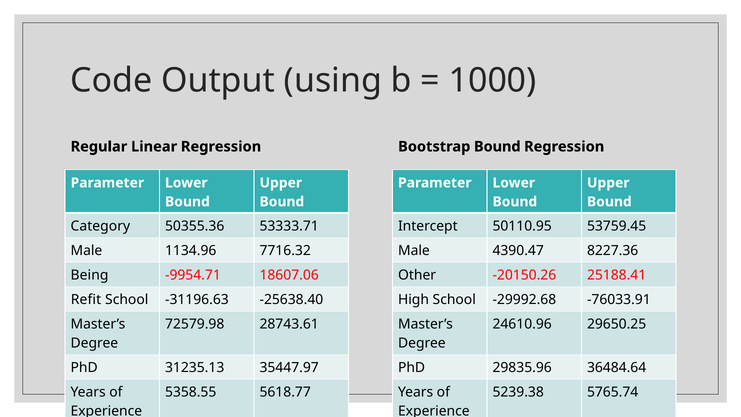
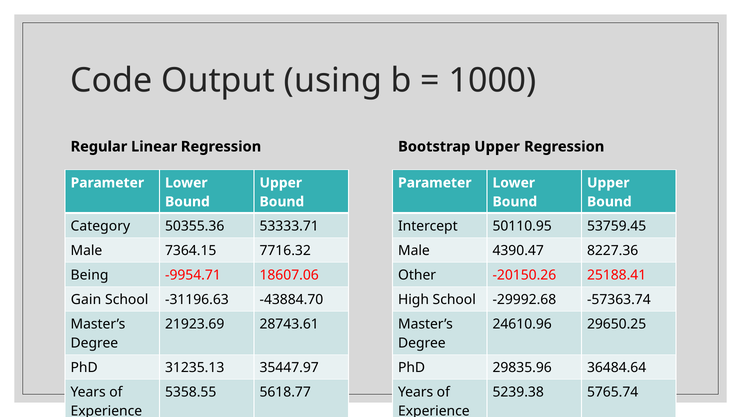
Bootstrap Bound: Bound -> Upper (497, 147)
1134.96: 1134.96 -> 7364.15 (191, 251)
Refit: Refit -> Gain (86, 300)
-25638.40: -25638.40 -> -43884.70 (291, 300)
-76033.91: -76033.91 -> -57363.74 (619, 300)
72579.98: 72579.98 -> 21923.69 (195, 324)
